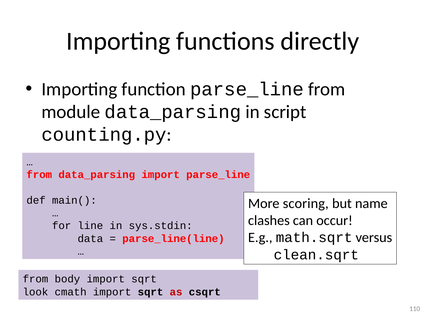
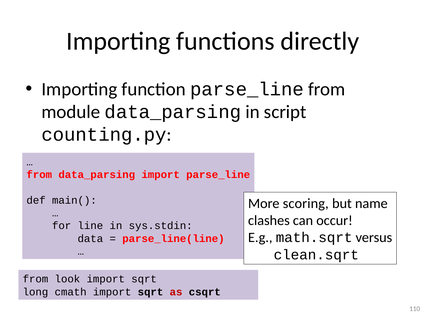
body: body -> look (67, 280)
look: look -> long (35, 292)
